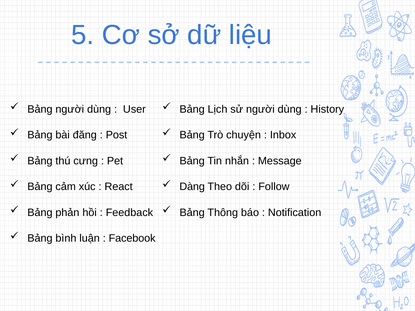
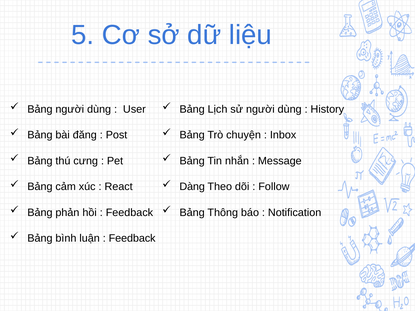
Facebook: Facebook -> Feedback (132, 238)
